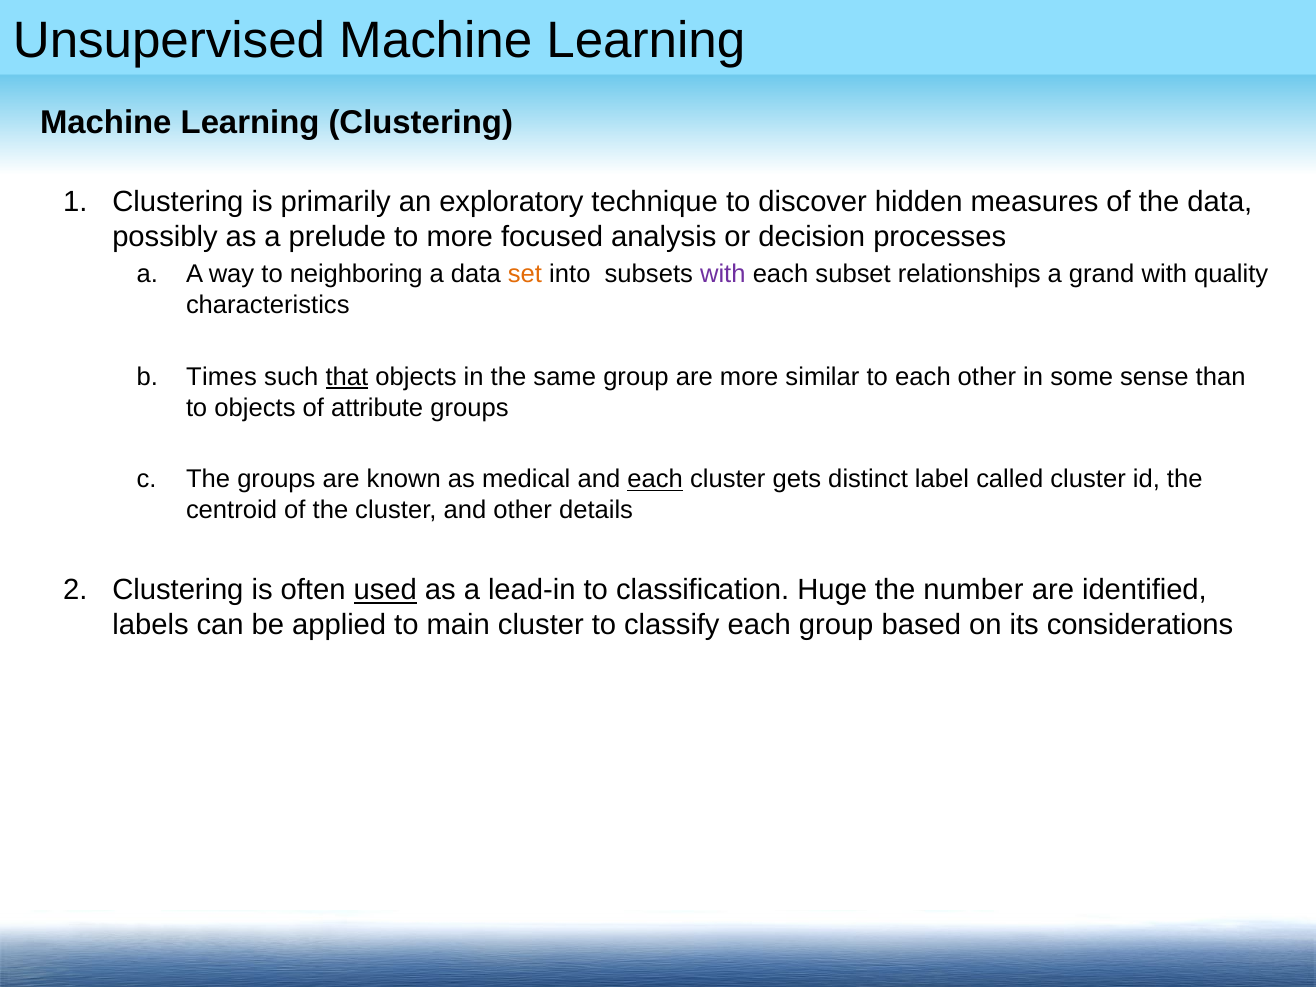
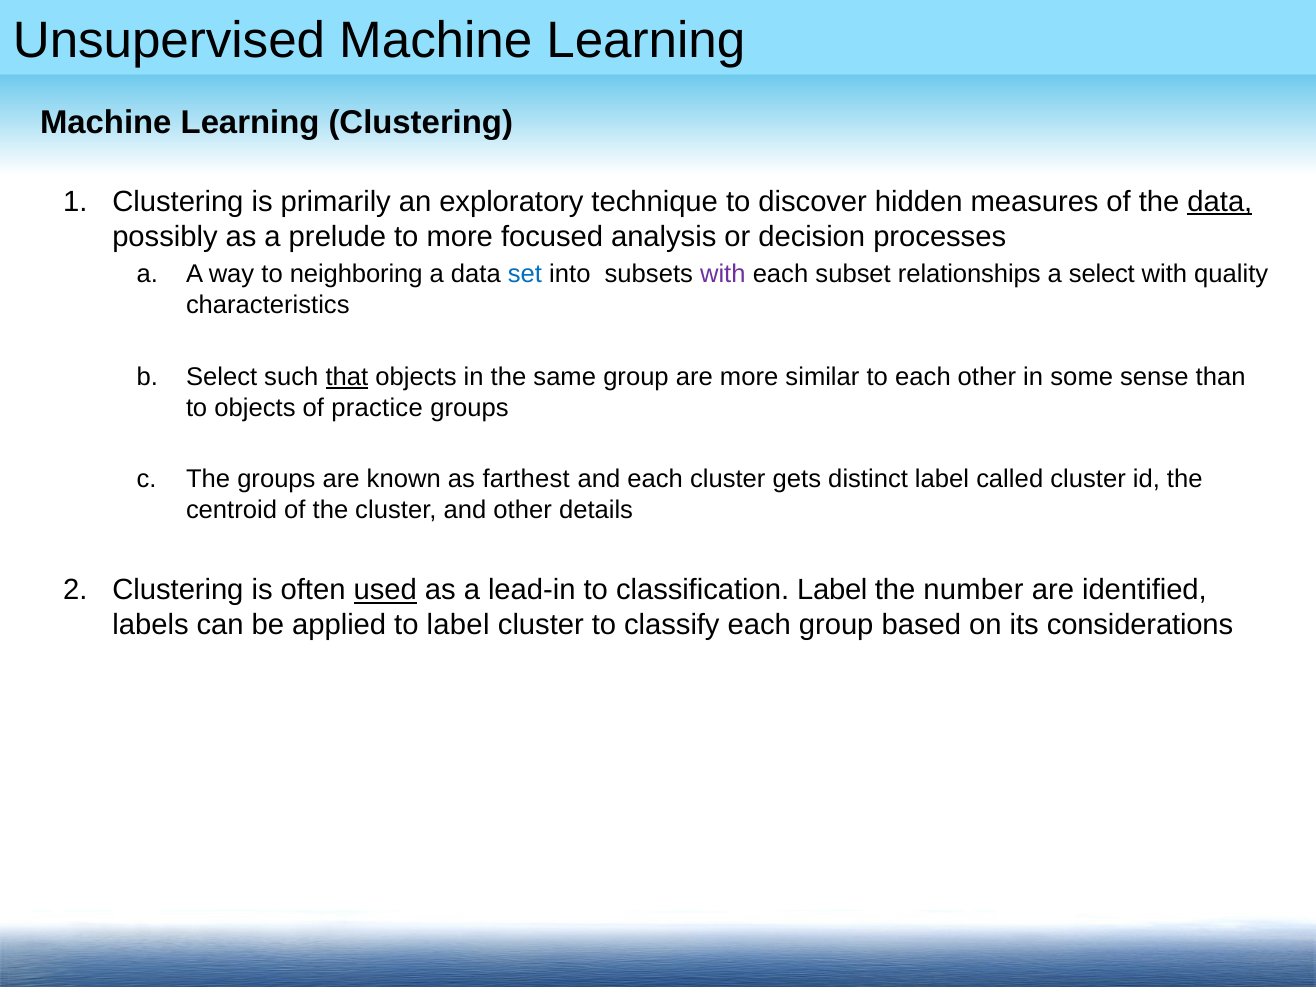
data underline: none -> present (1220, 202)
set colour: orange -> blue (525, 275)
a grand: grand -> select (1102, 275)
Times: Times -> Select (222, 377)
attribute: attribute -> practice (377, 408)
medical: medical -> farthest (526, 479)
each underline: present -> none (655, 479)
classification Huge: Huge -> Label (832, 590)
to main: main -> label (458, 625)
